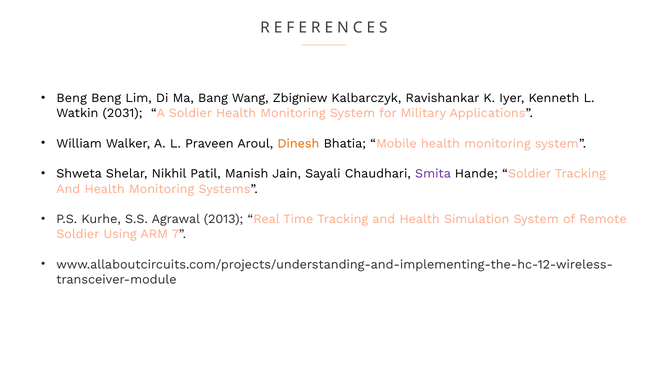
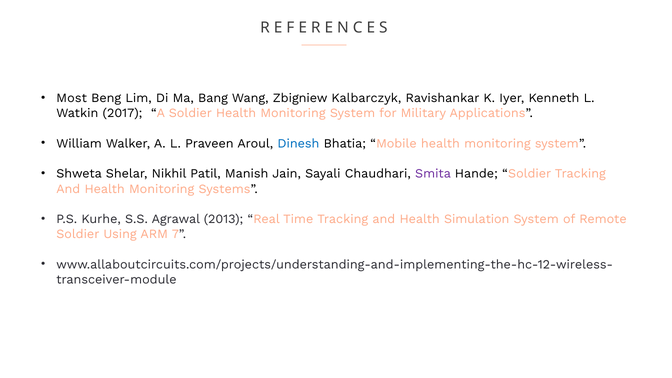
Beng: Beng -> Most (72, 98)
2031: 2031 -> 2017 (123, 113)
Dinesh colour: orange -> blue (298, 144)
